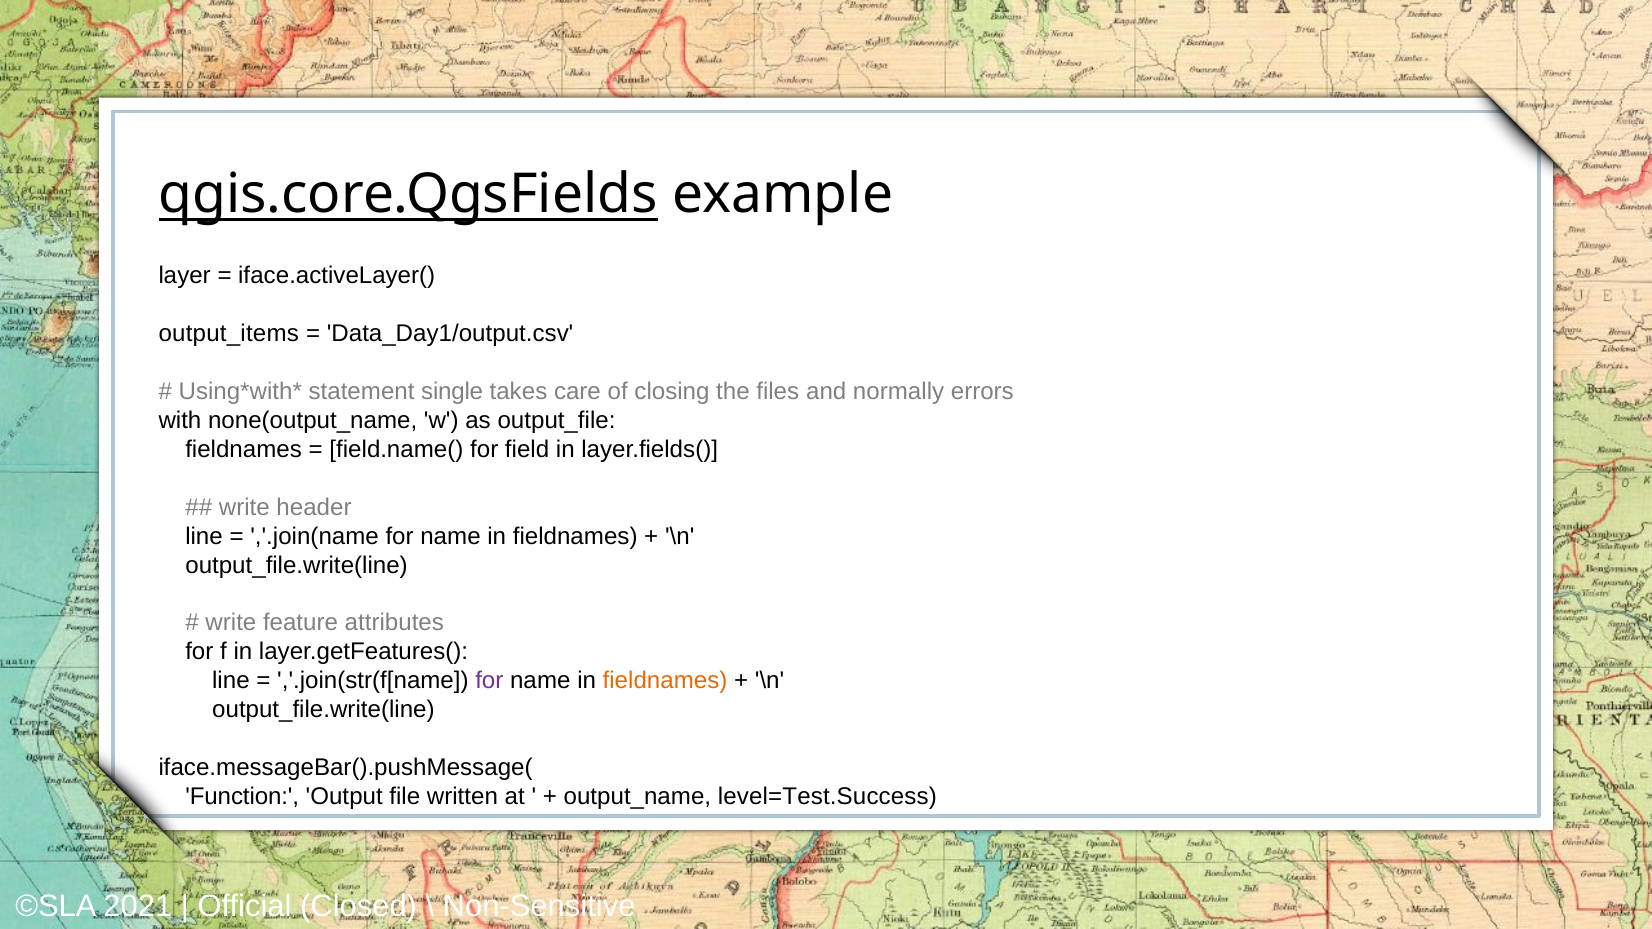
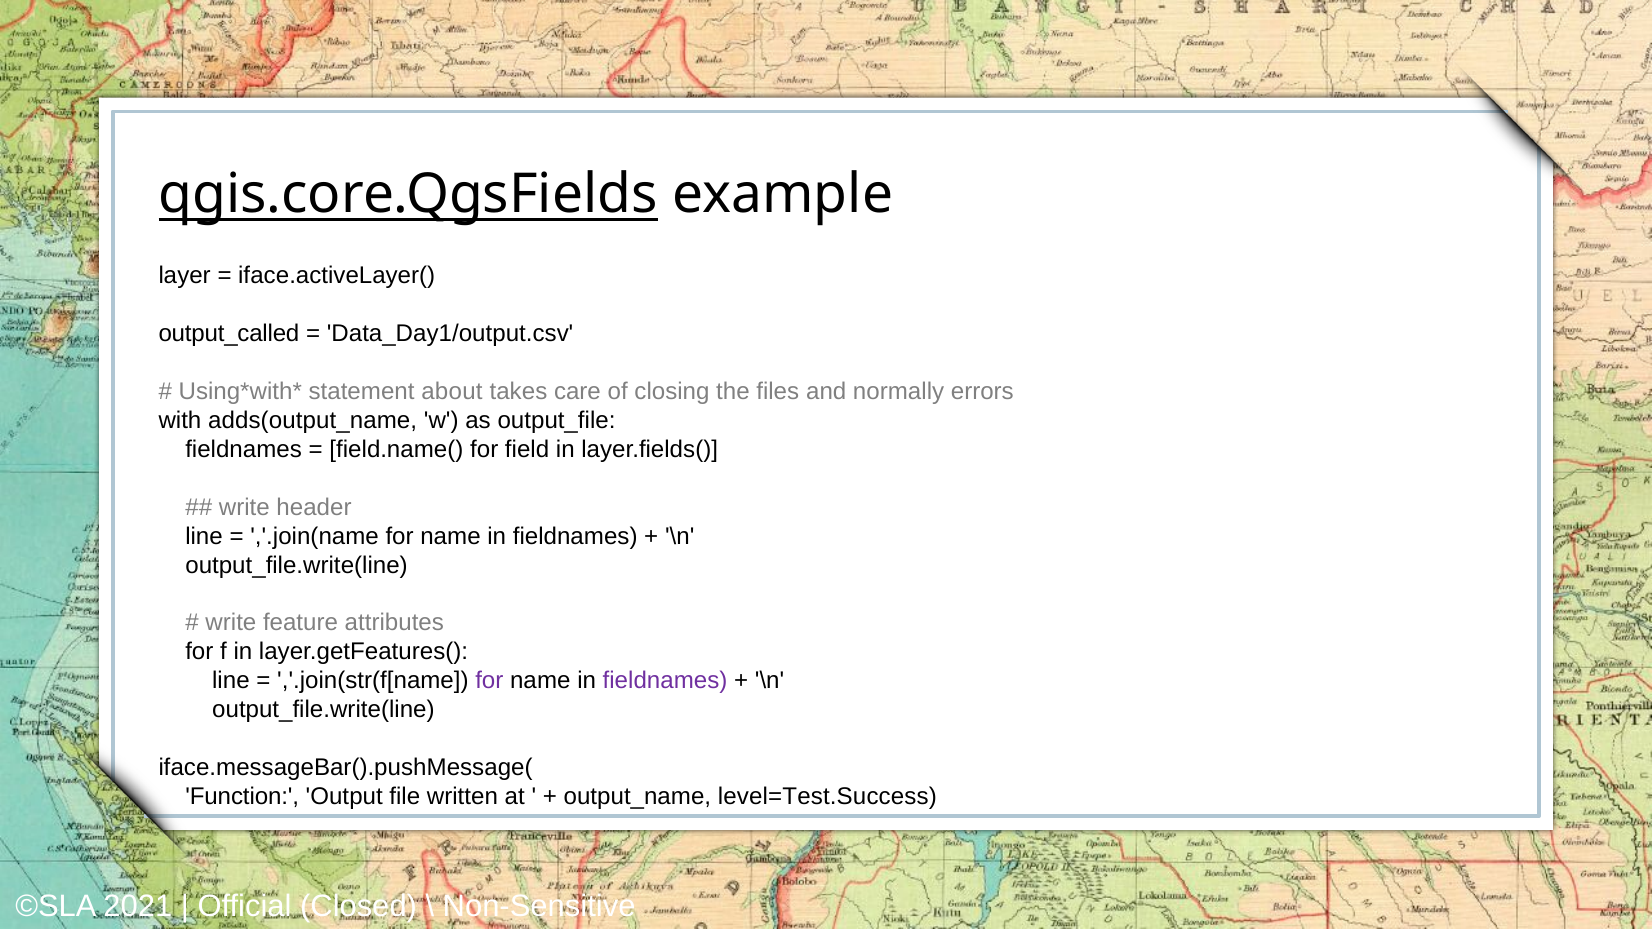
output_items: output_items -> output_called (229, 334)
single: single -> about (452, 392)
none(output_name: none(output_name -> adds(output_name (313, 421)
fieldnames colour: orange -> purple (665, 681)
